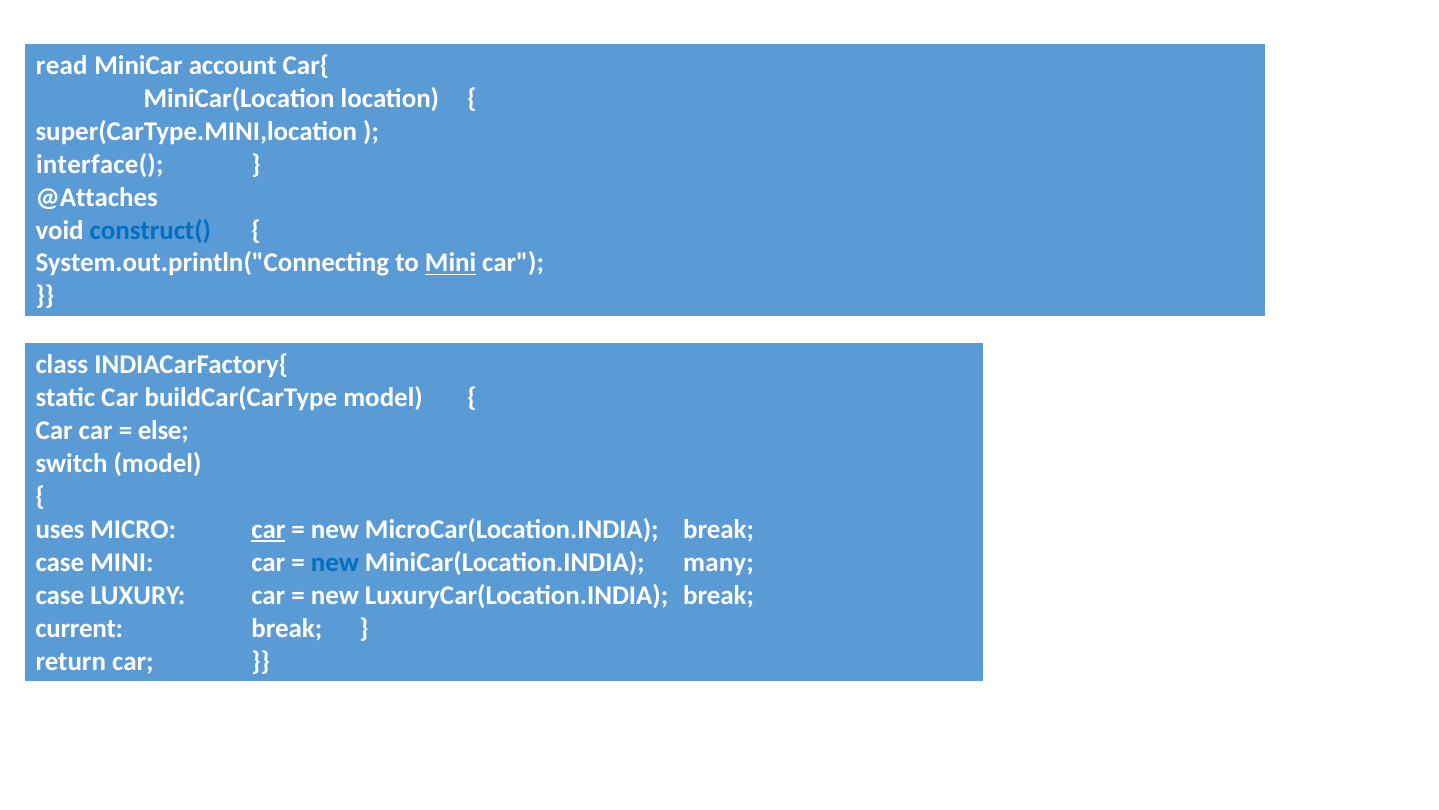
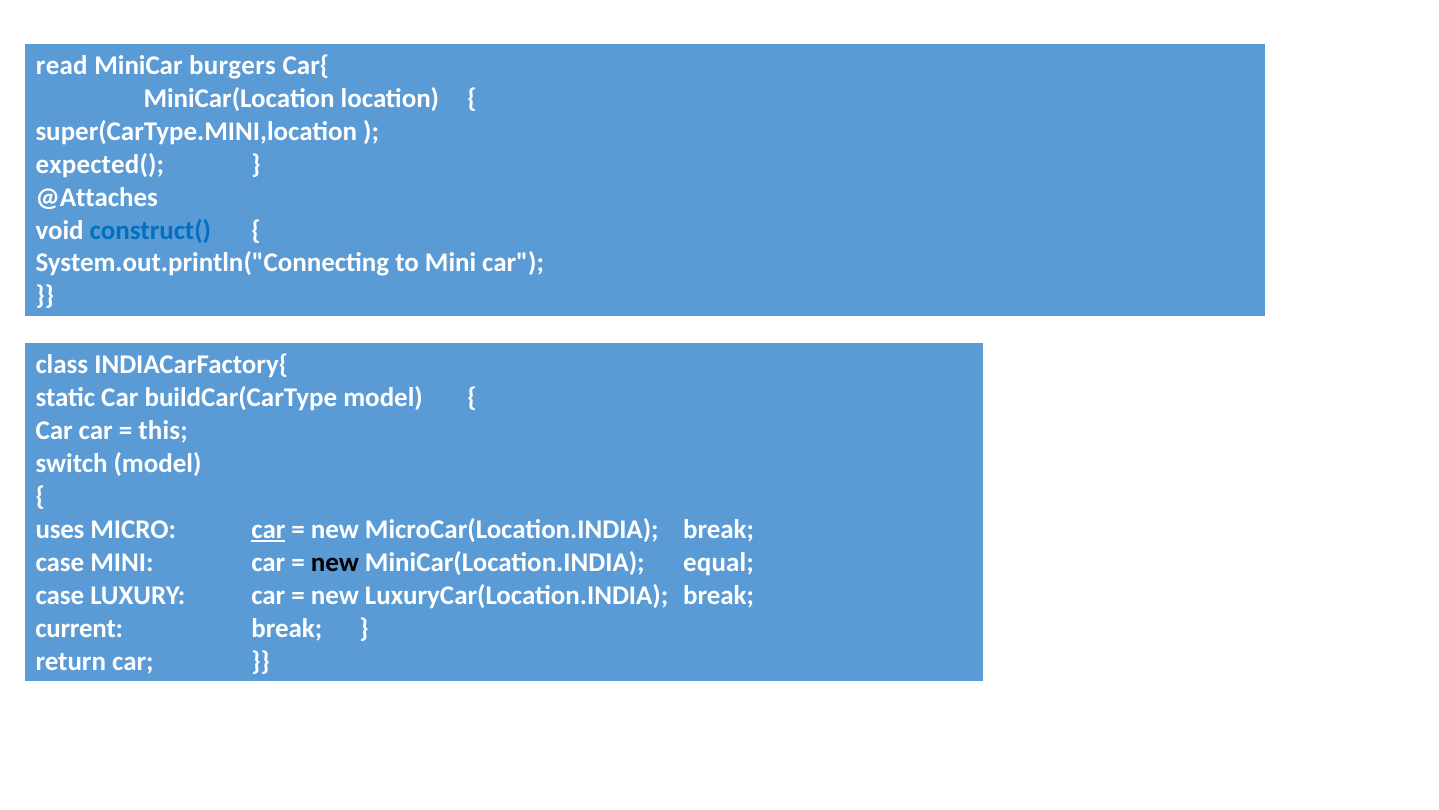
account: account -> burgers (232, 65)
interface(: interface( -> expected( (100, 164)
Mini underline: present -> none (451, 263)
else: else -> this (163, 430)
new colour: blue -> black (335, 562)
many: many -> equal (718, 562)
